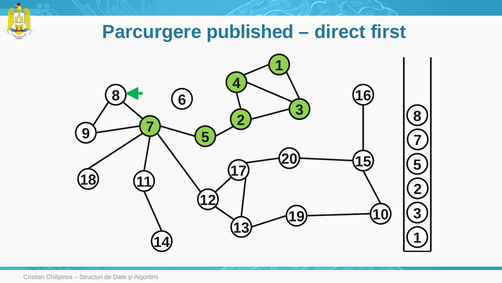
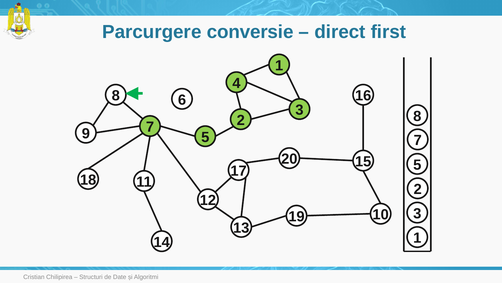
published: published -> conversie (250, 32)
